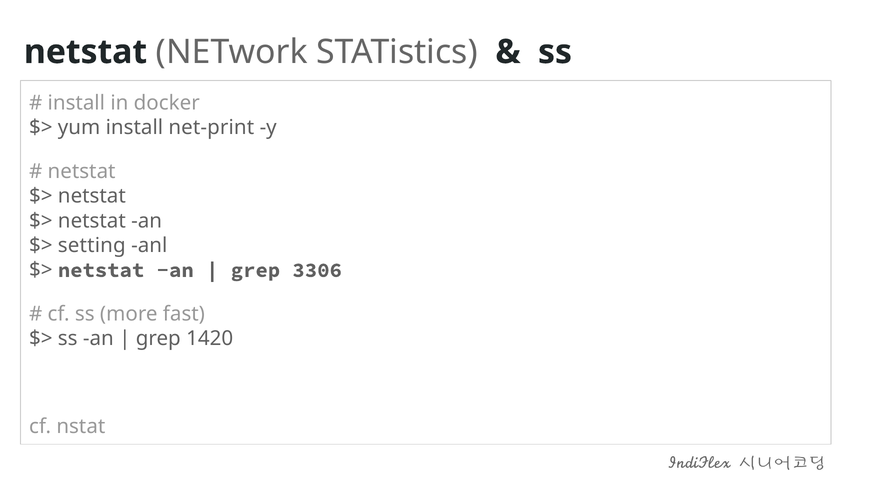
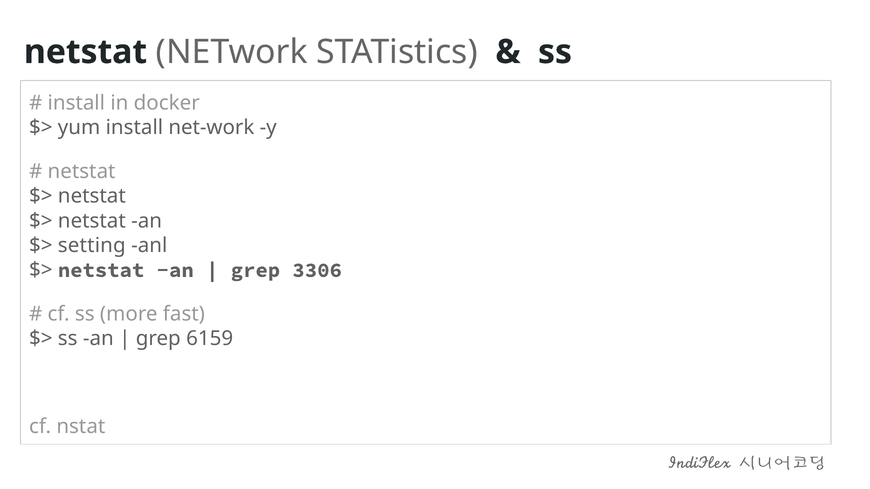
net-print: net-print -> net-work (211, 128)
1420: 1420 -> 6159 (210, 339)
